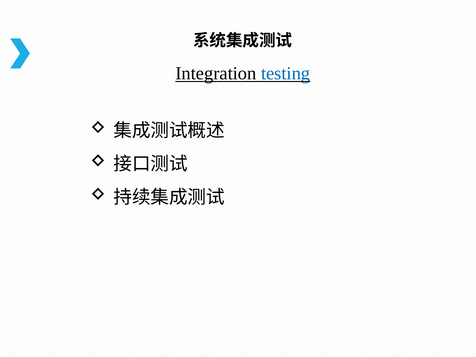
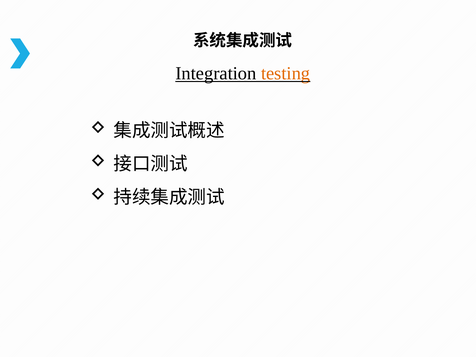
testing colour: blue -> orange (286, 73)
